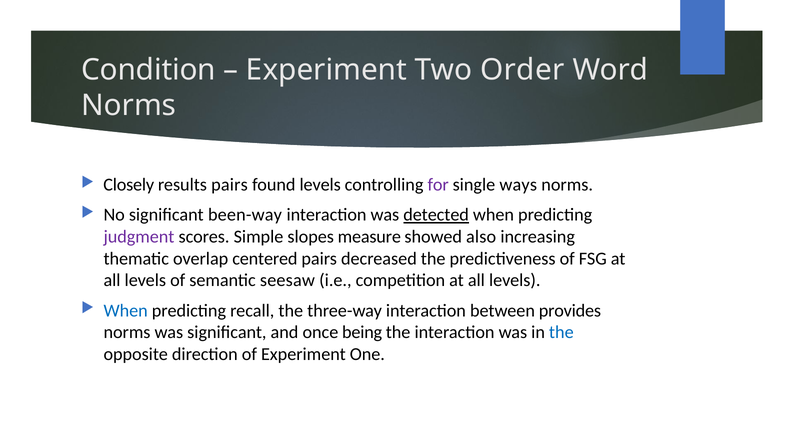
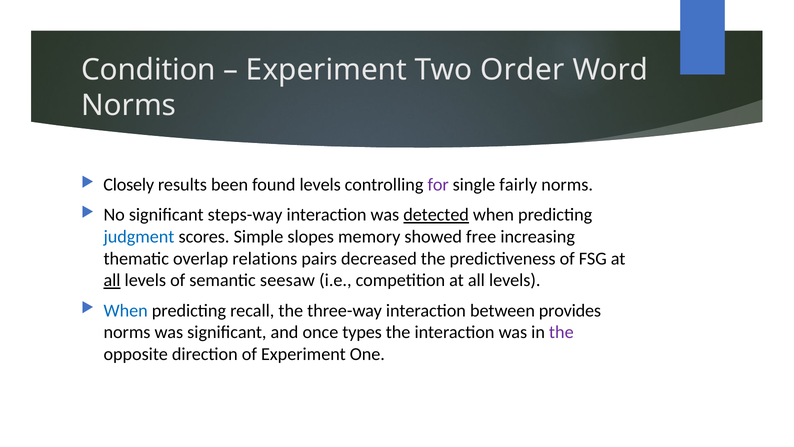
results pairs: pairs -> been (230, 185)
ways: ways -> fairly (518, 185)
been-way: been-way -> steps-way (245, 215)
judgment colour: purple -> blue (139, 237)
measure: measure -> memory (369, 237)
also: also -> free (481, 237)
centered: centered -> relations (265, 258)
all underline: none -> present (112, 280)
being: being -> types (362, 332)
the colour: blue -> purple (561, 332)
